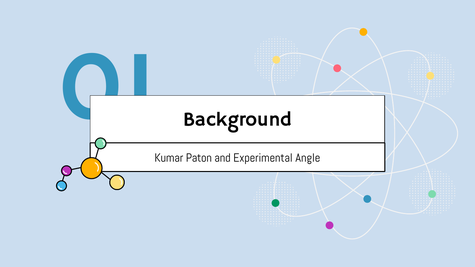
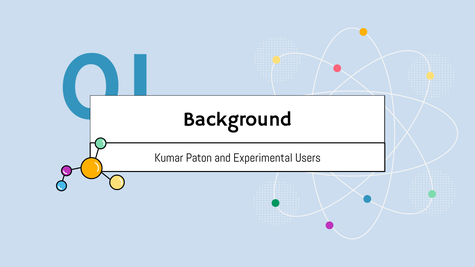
Angle: Angle -> Users (308, 158)
